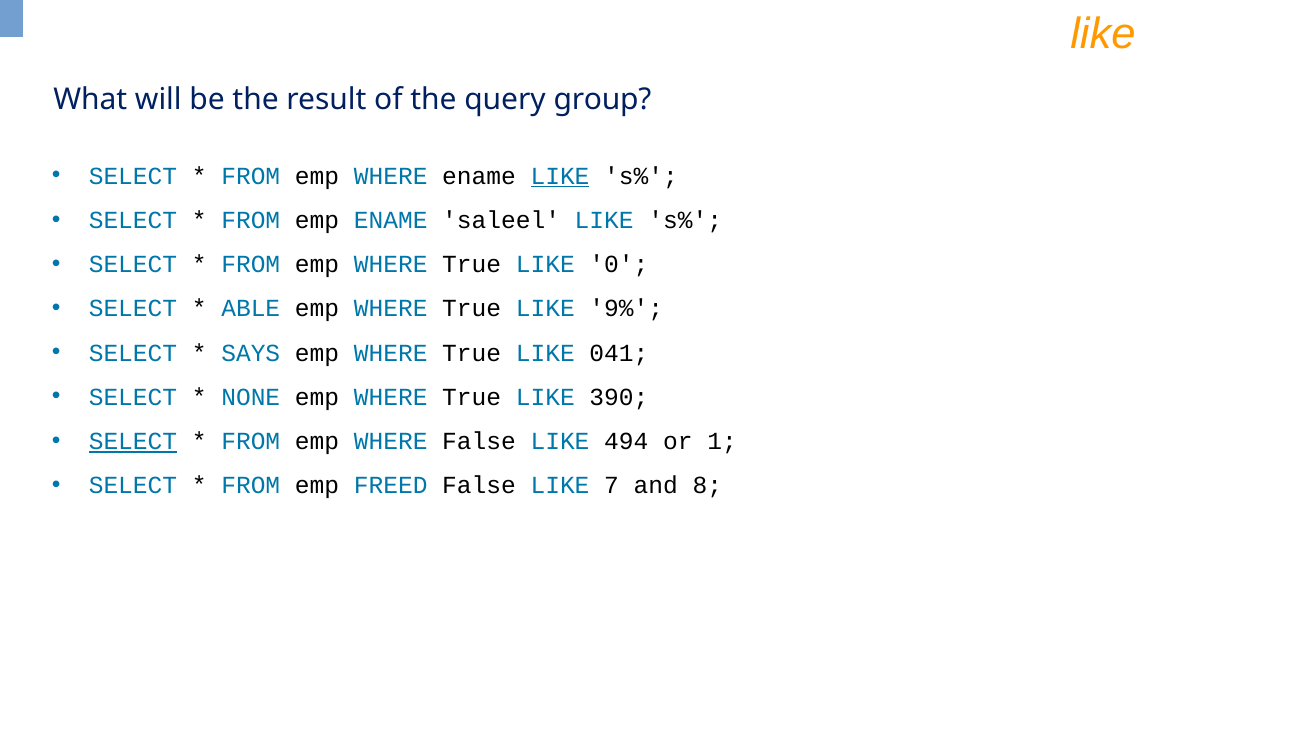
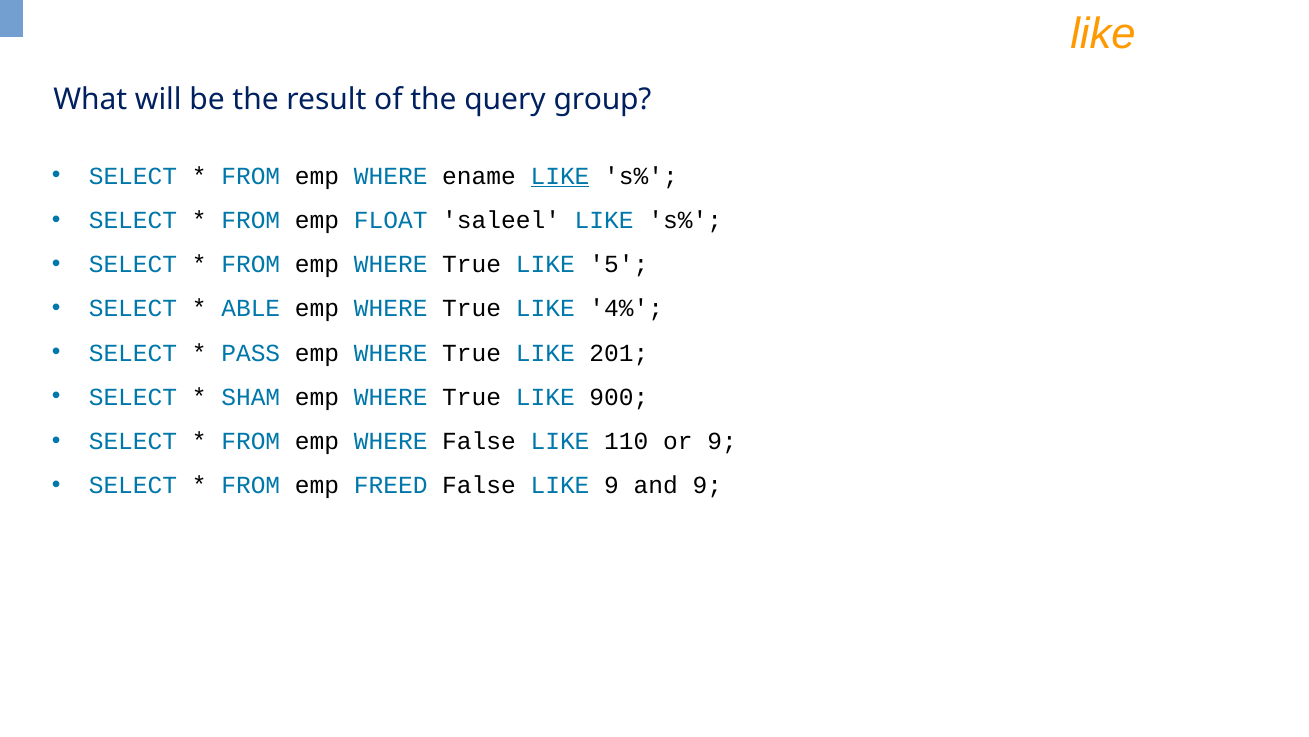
emp ENAME: ENAME -> FLOAT (391, 220)
0: 0 -> 5 (619, 264)
9%: 9% -> 4% (626, 308)
SAYS: SAYS -> PASS (251, 353)
041: 041 -> 201 (619, 353)
NONE: NONE -> SHAM (251, 397)
390: 390 -> 900 (619, 397)
SELECT underline: present -> none (133, 441)
494: 494 -> 110 (626, 441)
or 1: 1 -> 9 (722, 441)
LIKE 7: 7 -> 9 (612, 485)
and 8: 8 -> 9 (707, 485)
